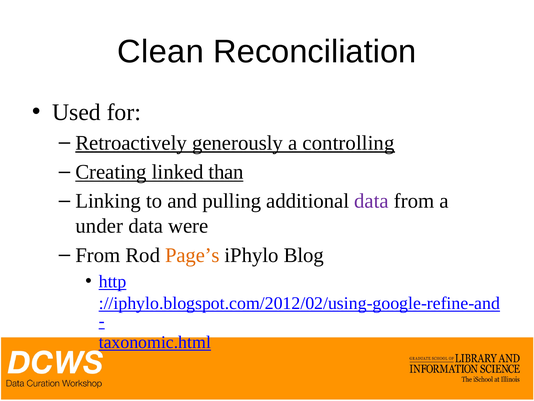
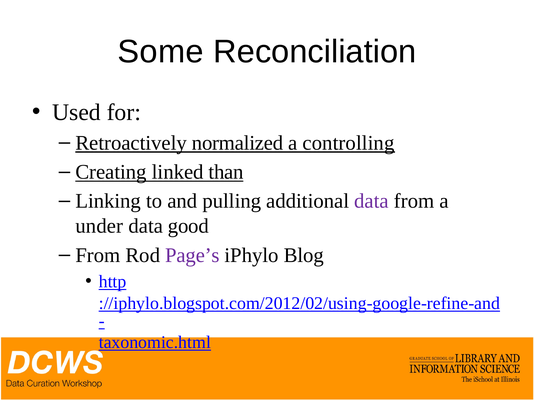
Clean: Clean -> Some (161, 52)
generously: generously -> normalized (238, 143)
were: were -> good (188, 226)
Page’s colour: orange -> purple (192, 255)
